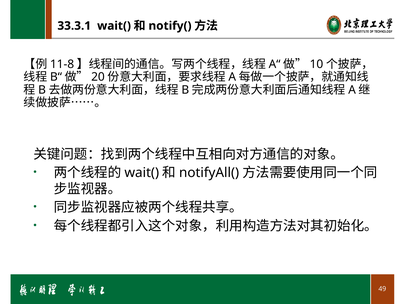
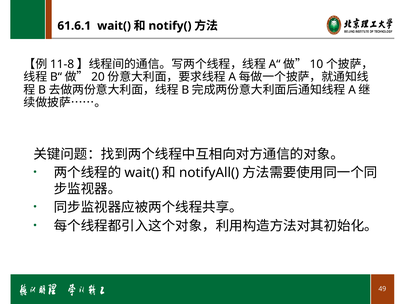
33.3.1: 33.3.1 -> 61.6.1 (74, 26)
